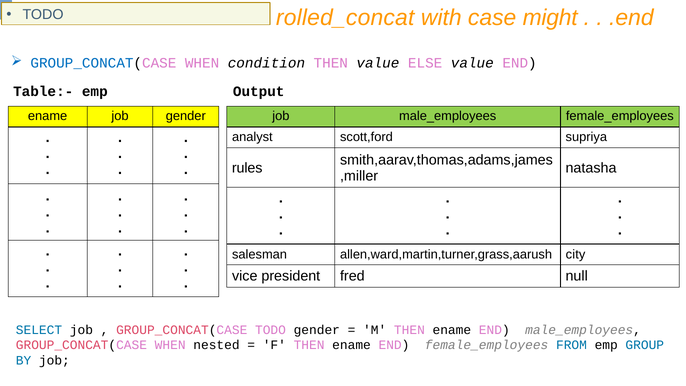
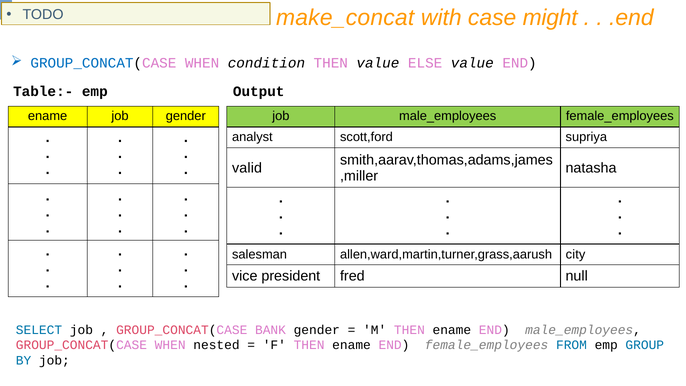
rolled_concat: rolled_concat -> make_concat (345, 18)
rules: rules -> valid (247, 168)
GROUP_CONCAT(CASE TODO: TODO -> BANK (270, 330)
